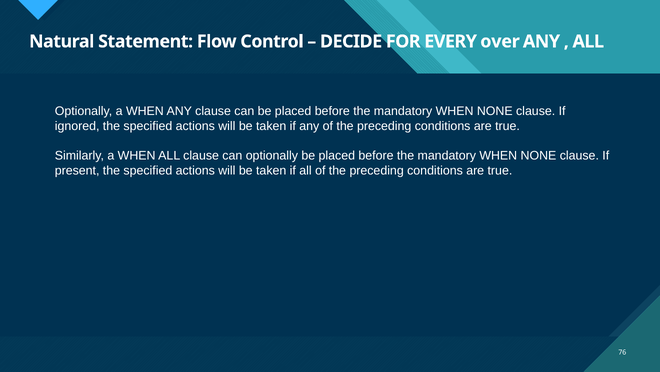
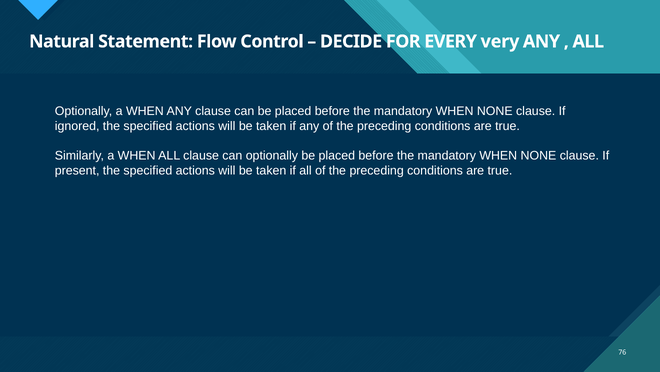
over: over -> very (500, 41)
